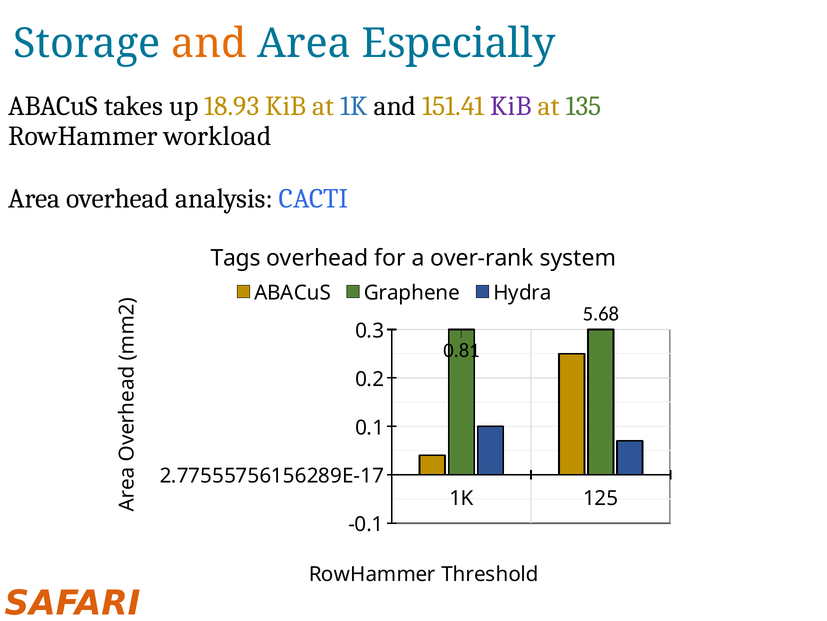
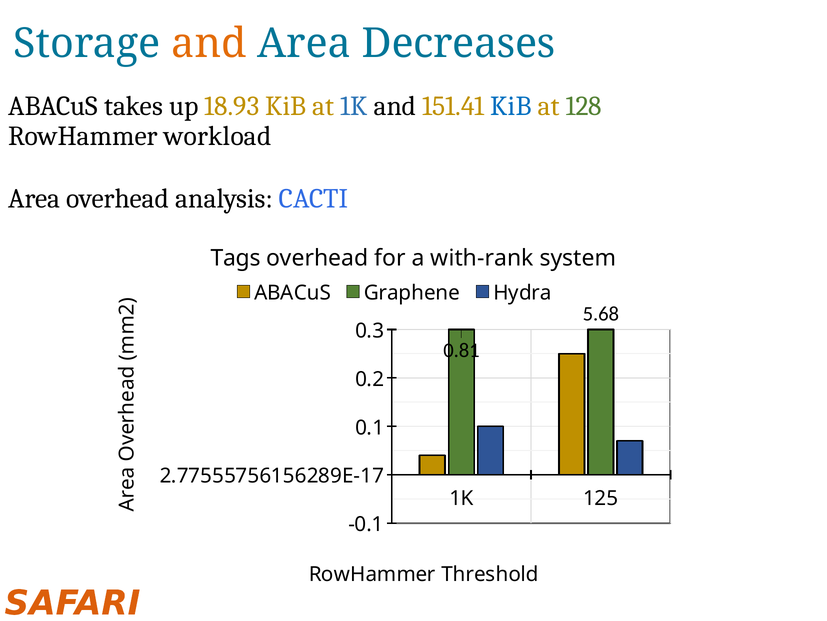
Especially: Especially -> Decreases (459, 43)
KiB colour: purple -> blue (511, 106)
135: 135 -> 128 (584, 106)
over-rank: over-rank -> with-rank (482, 258)
